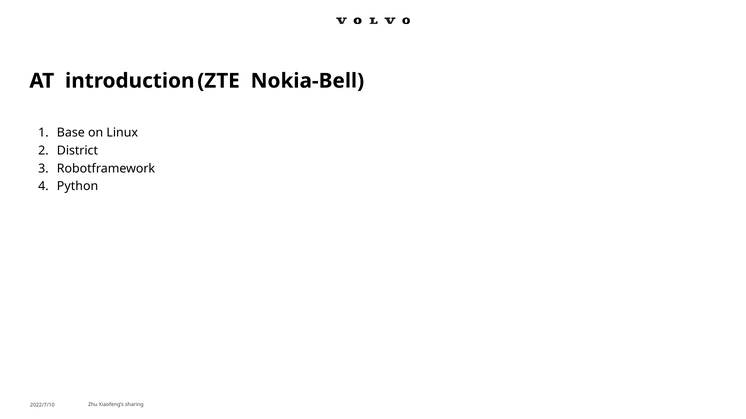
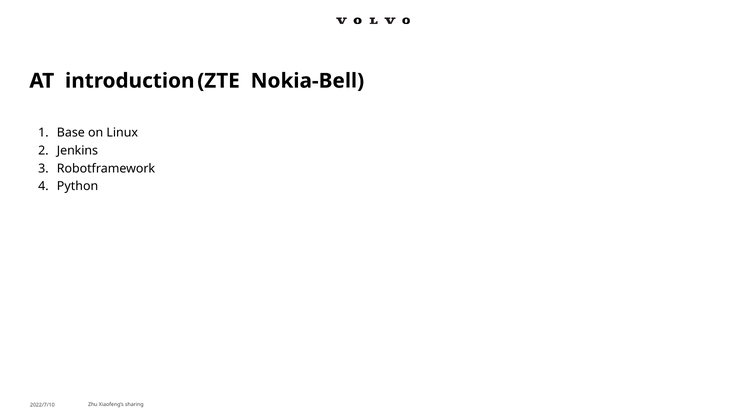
District: District -> Jenkins (77, 151)
